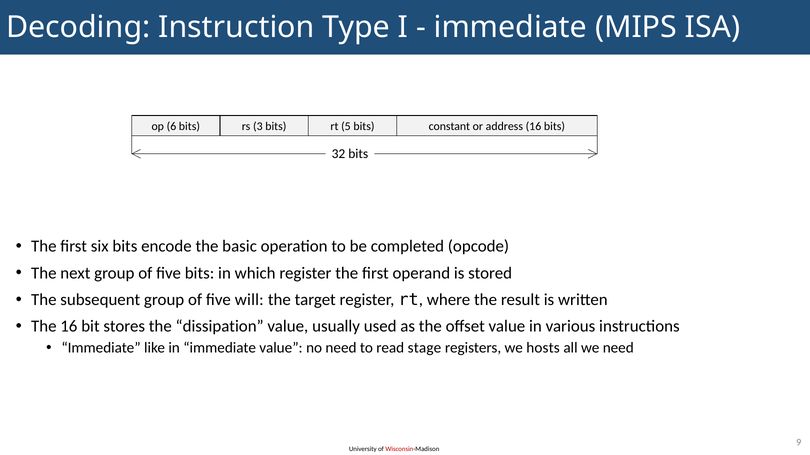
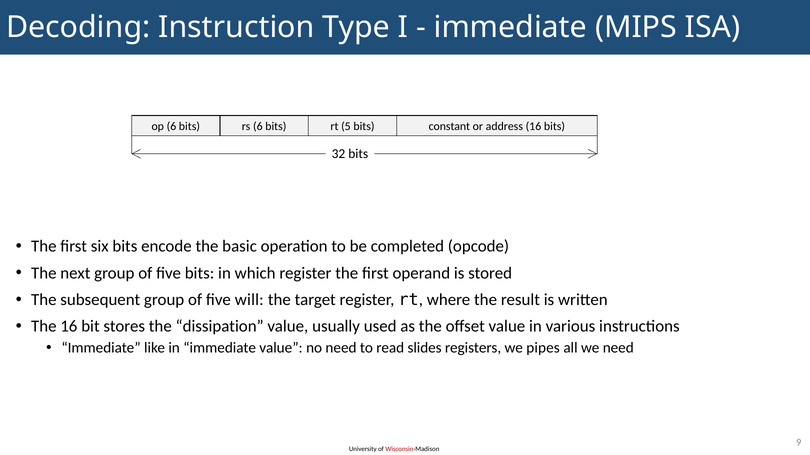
rs 3: 3 -> 6 (258, 127)
stage: stage -> slides (425, 348)
hosts: hosts -> pipes (543, 348)
